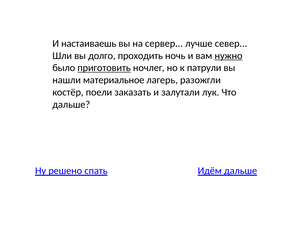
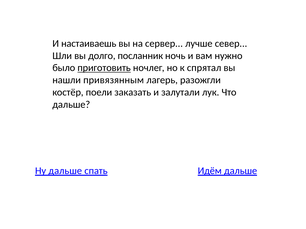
проходить: проходить -> посланник (140, 56)
нужно underline: present -> none (229, 56)
патрули: патрули -> спрятал (204, 68)
материальное: материальное -> привязянным (114, 80)
Ну решено: решено -> дальше (65, 171)
